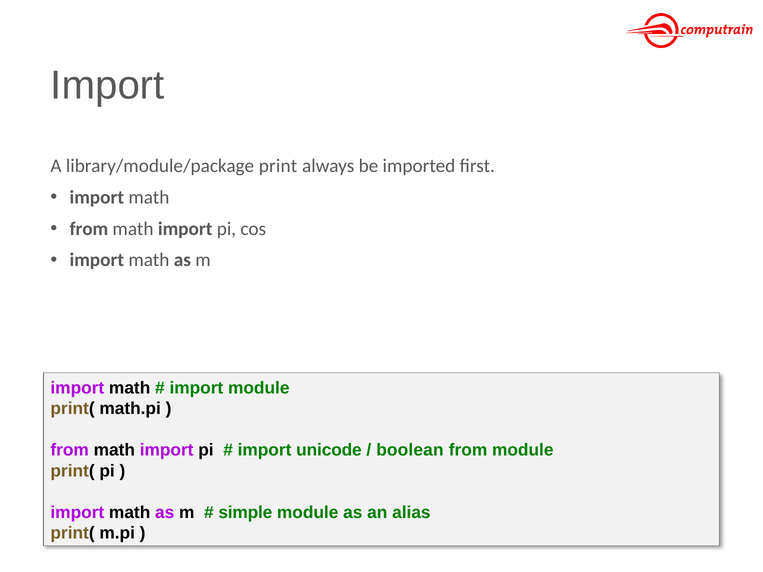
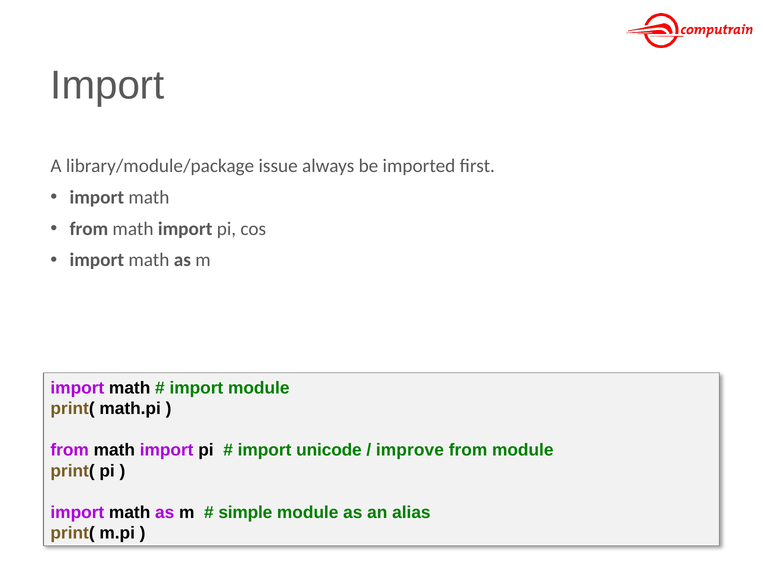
print: print -> issue (278, 166)
boolean: boolean -> improve (410, 450)
